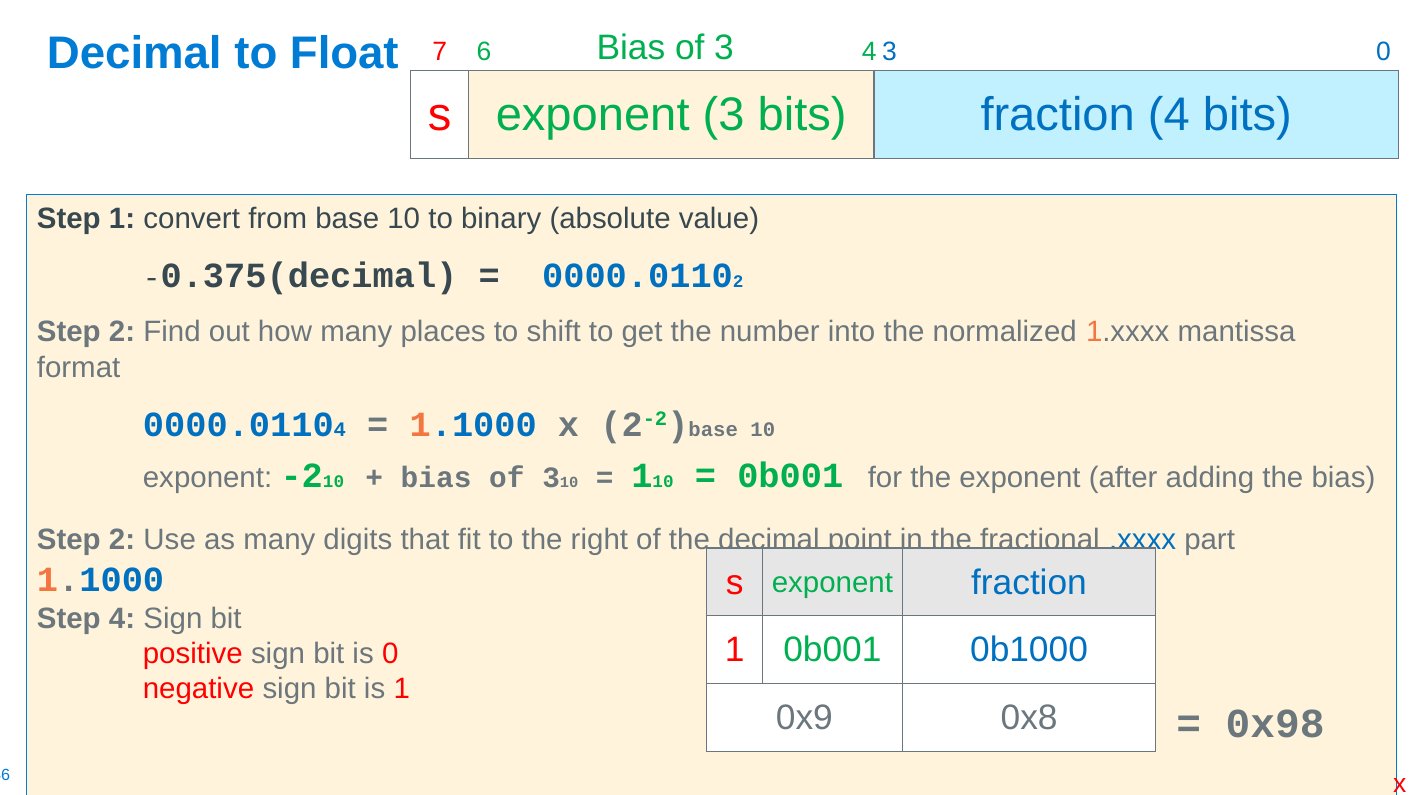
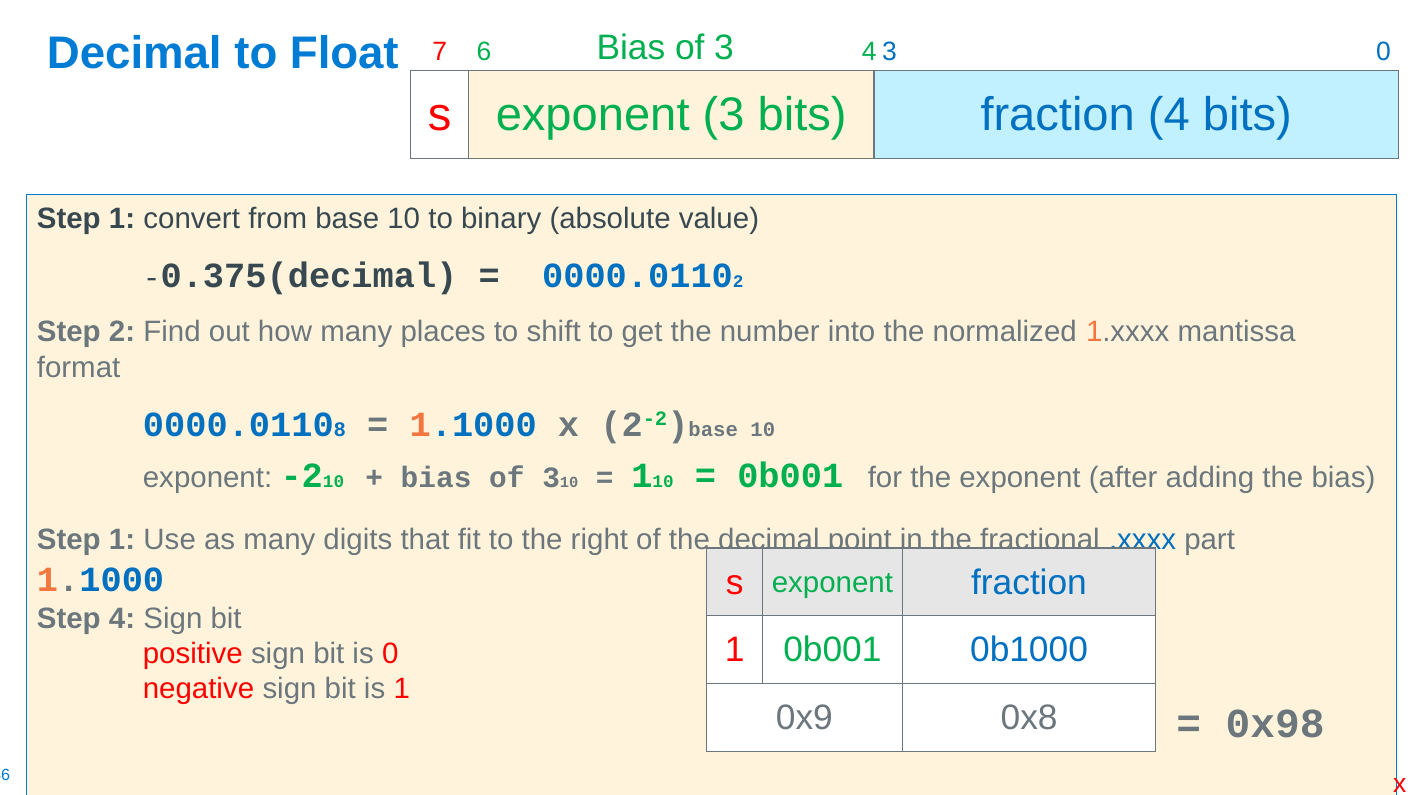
4: 4 -> 8 (340, 429)
2: 2 -> 1 (122, 539)
